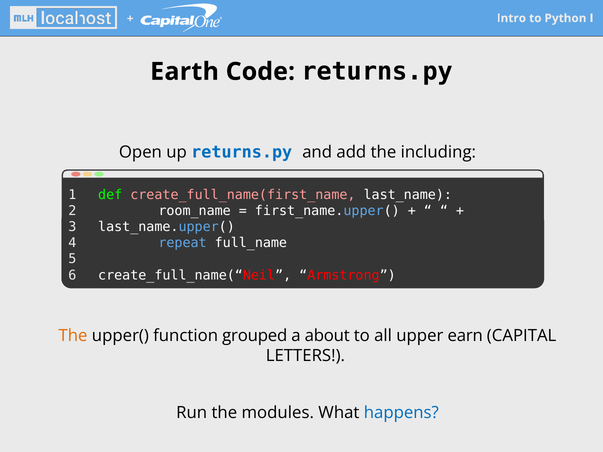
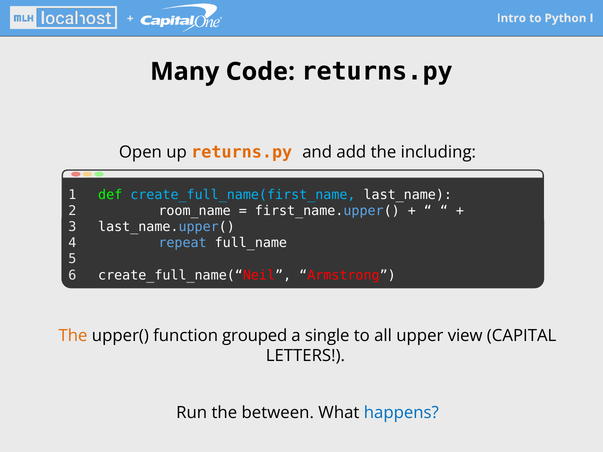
Earth: Earth -> Many (185, 72)
returns.py colour: blue -> orange (242, 152)
create_full_name(first_name colour: pink -> light blue (243, 195)
about: about -> single (327, 336)
earn: earn -> view (465, 336)
modules: modules -> between (278, 413)
